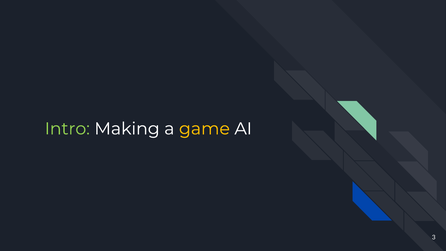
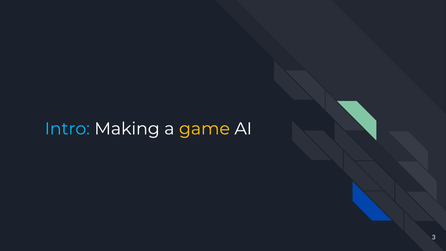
Intro colour: light green -> light blue (67, 129)
